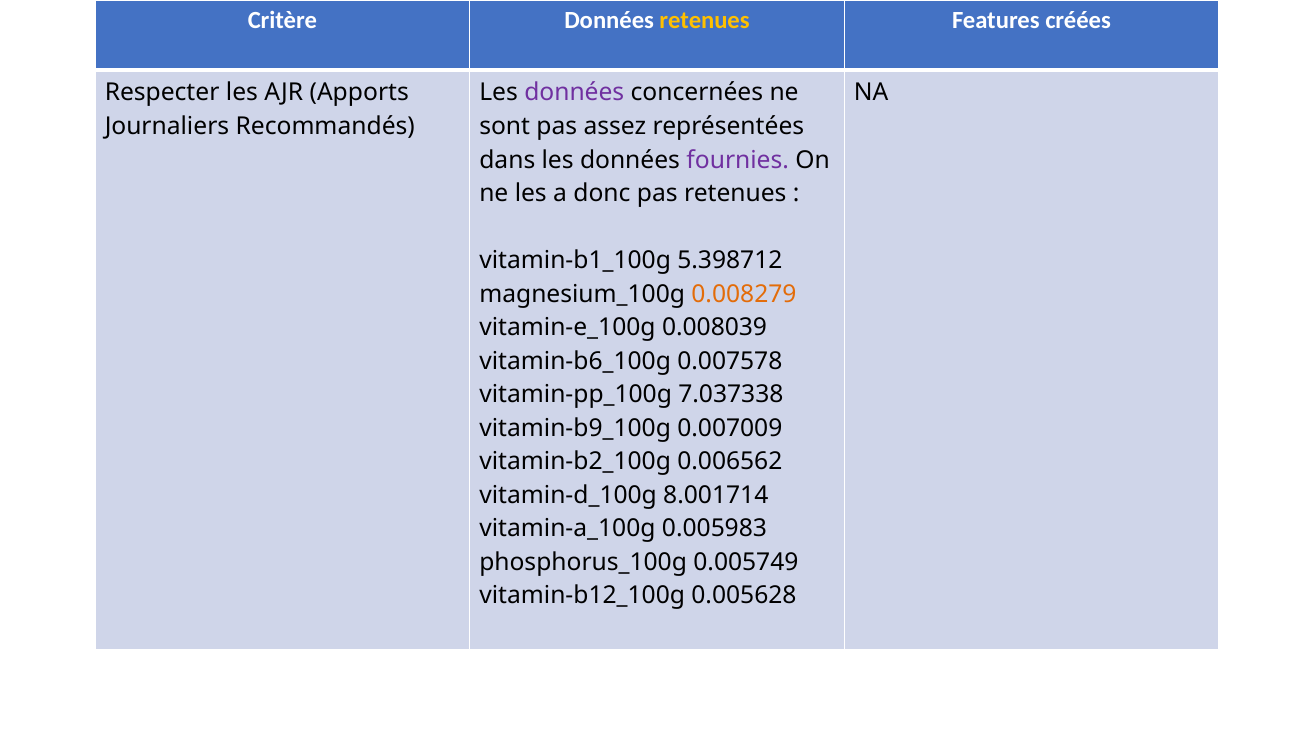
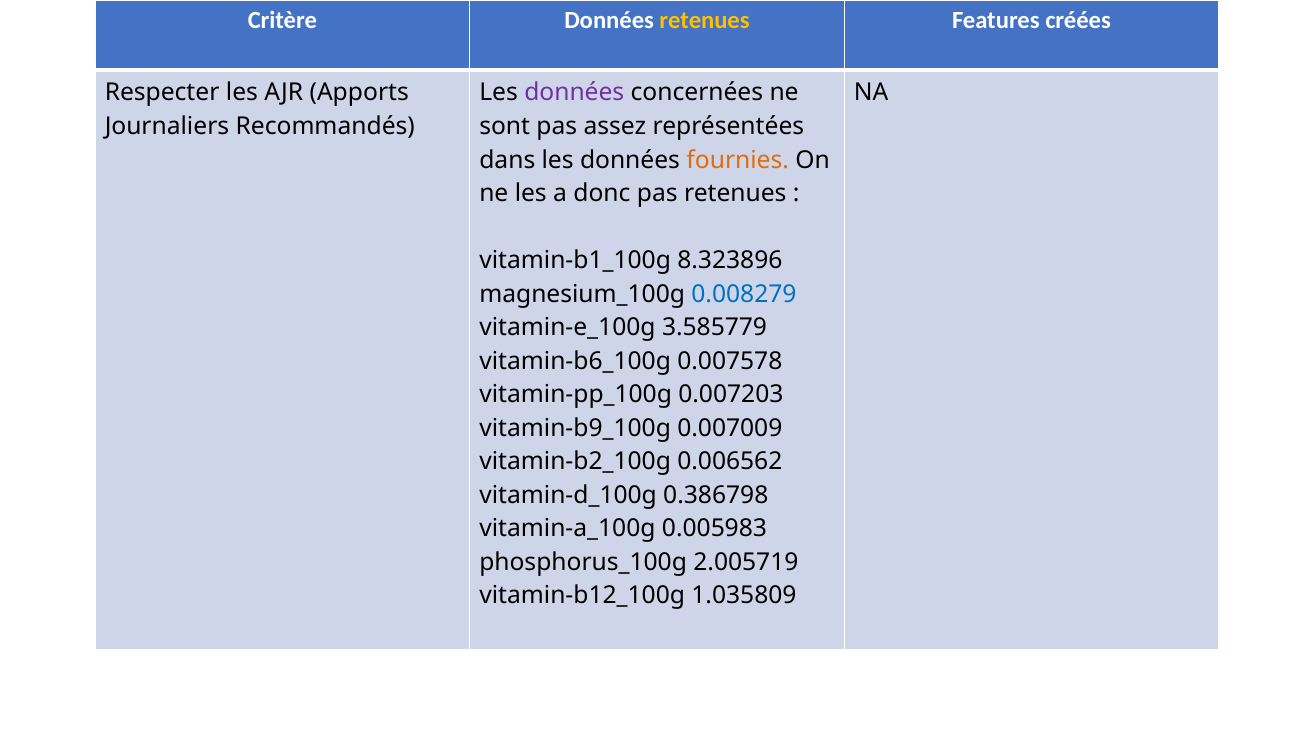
fournies colour: purple -> orange (738, 160)
5.398712: 5.398712 -> 8.323896 (730, 260)
0.008279 colour: orange -> blue (744, 294)
0.008039: 0.008039 -> 3.585779 (715, 328)
7.037338: 7.037338 -> 0.007203 (731, 395)
8.001714: 8.001714 -> 0.386798 (716, 495)
0.005749: 0.005749 -> 2.005719 (746, 562)
0.005628: 0.005628 -> 1.035809 (744, 596)
